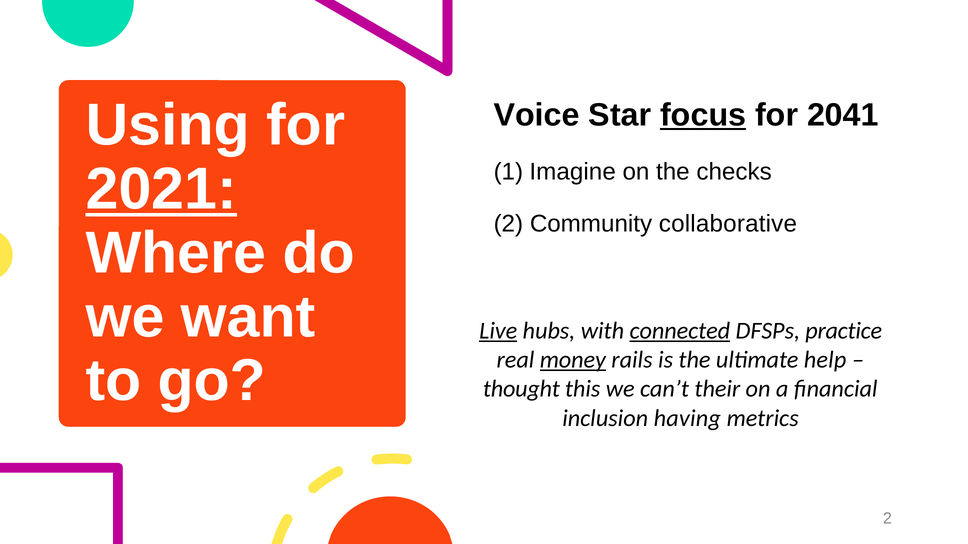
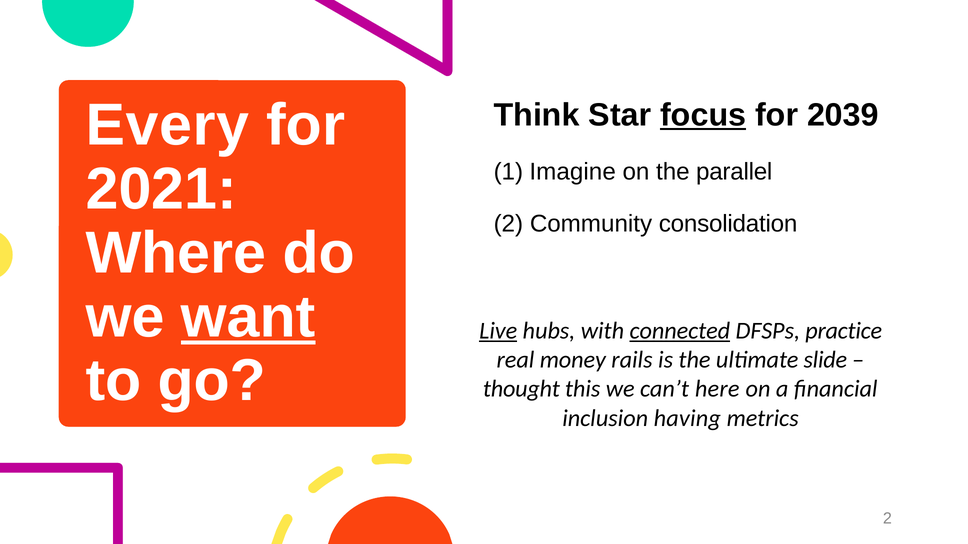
Using: Using -> Every (167, 125)
Voice: Voice -> Think (537, 115)
2041: 2041 -> 2039 (843, 115)
checks: checks -> parallel (734, 172)
2021 underline: present -> none (161, 189)
collaborative: collaborative -> consolidation (728, 224)
want underline: none -> present (248, 317)
money underline: present -> none (573, 360)
help: help -> slide (825, 360)
their: their -> here (717, 389)
